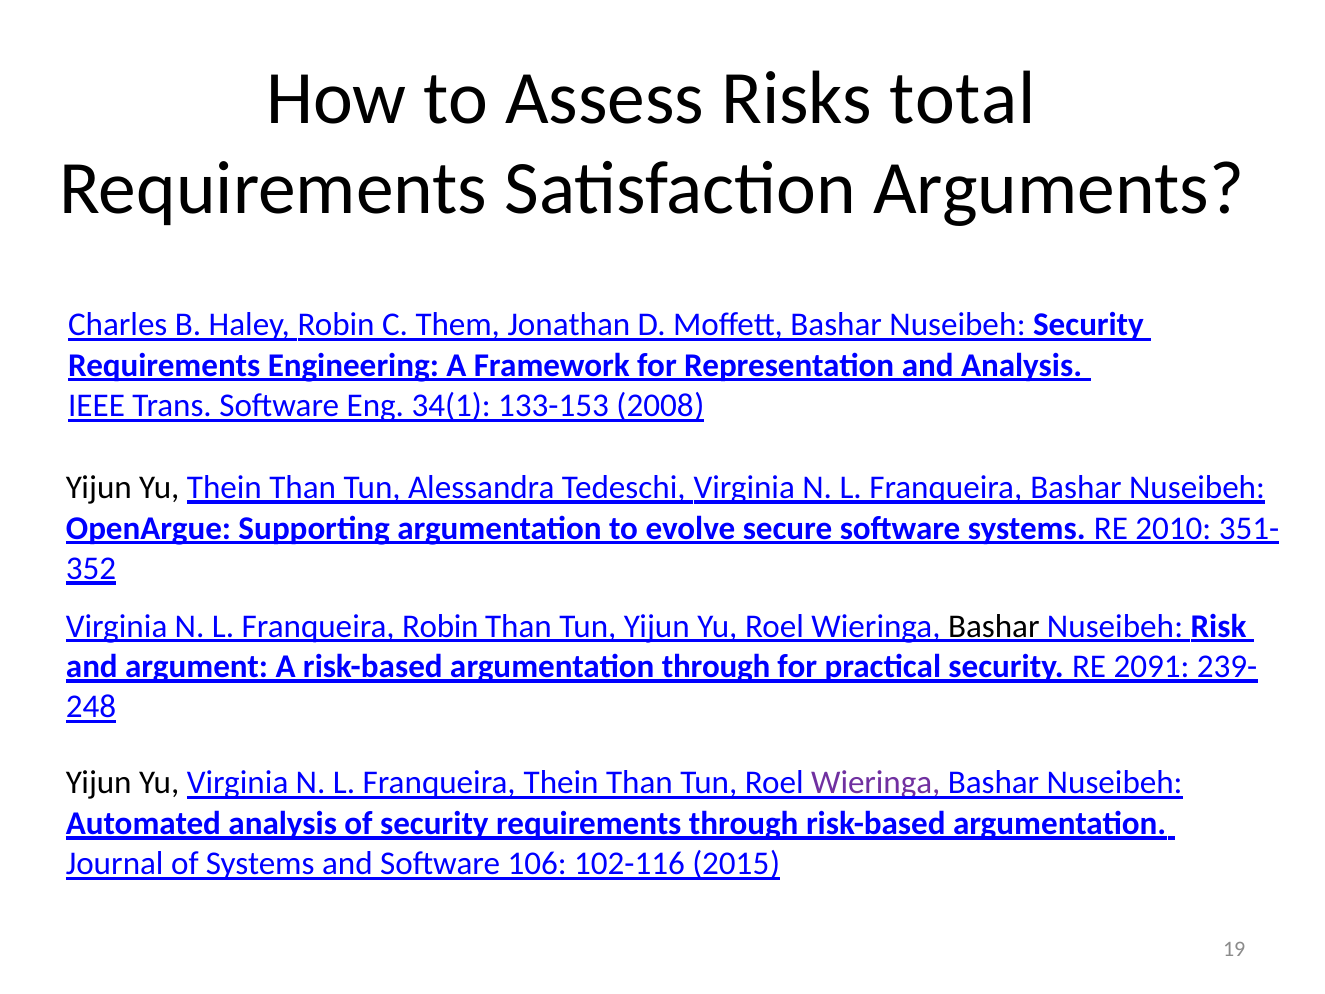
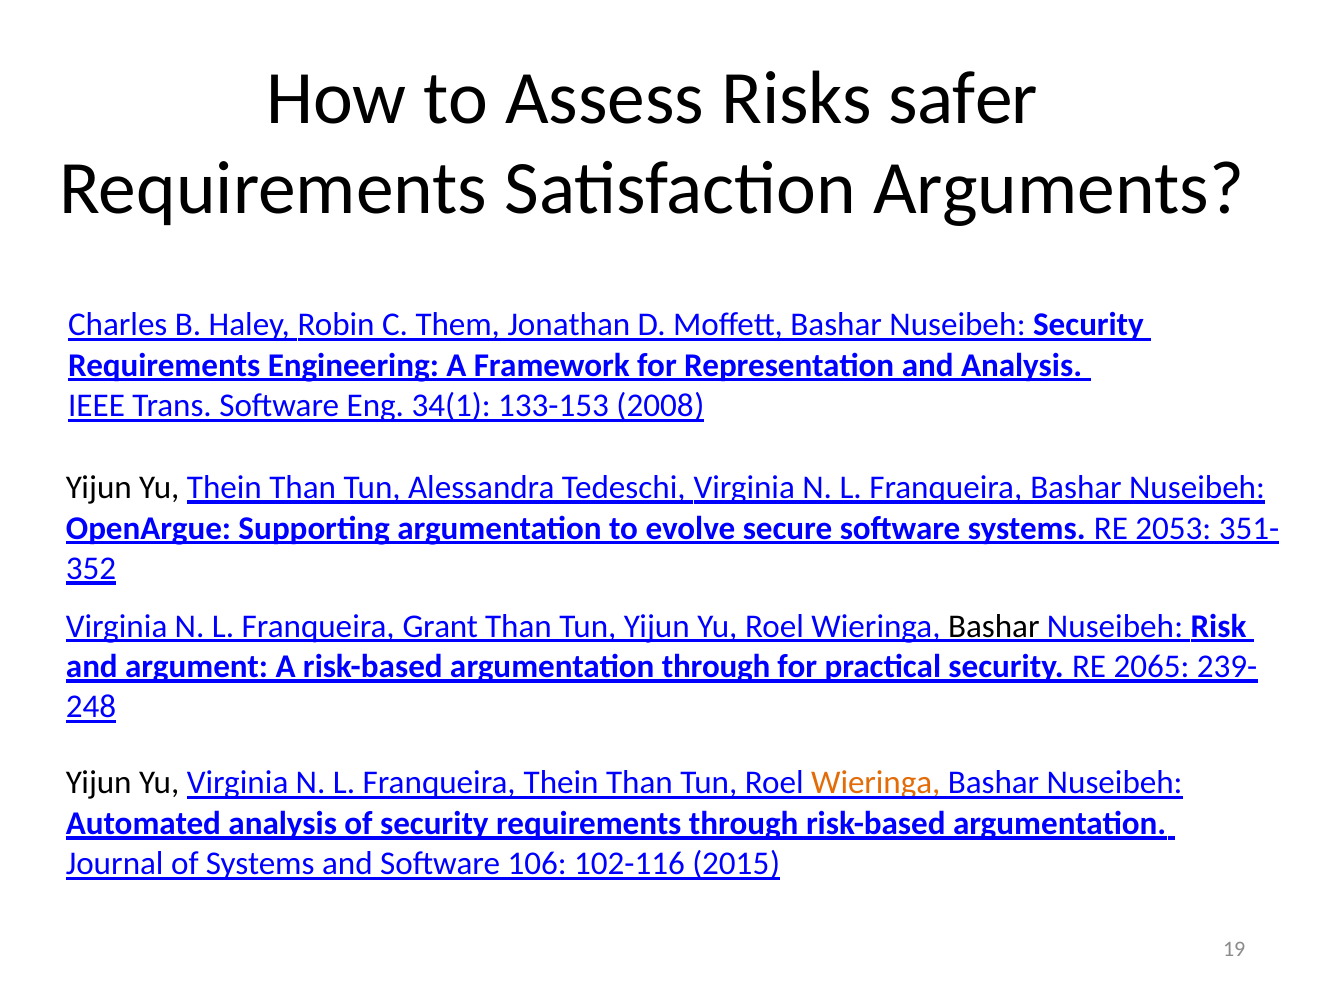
total: total -> safer (963, 98)
2010: 2010 -> 2053 (1173, 528)
Franqueira Robin: Robin -> Grant (440, 626)
2091: 2091 -> 2065 (1152, 666)
Wieringa colour: purple -> orange (876, 783)
